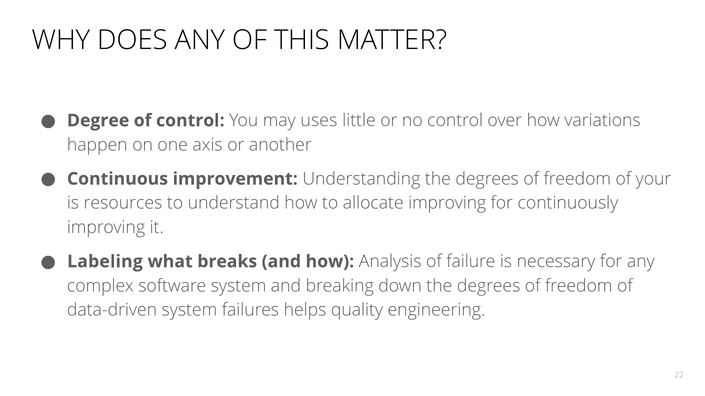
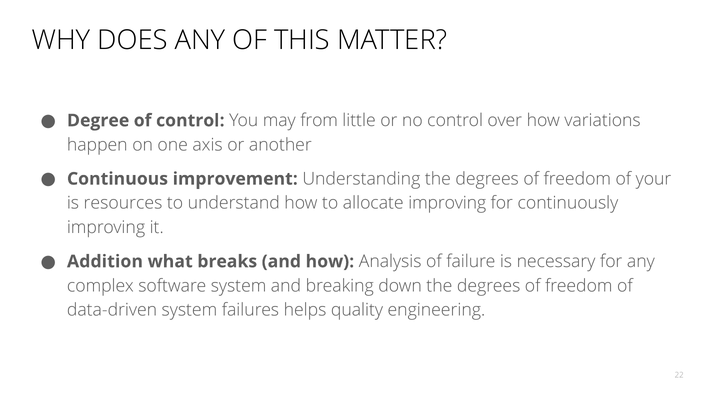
uses: uses -> from (319, 121)
Labeling: Labeling -> Addition (105, 262)
